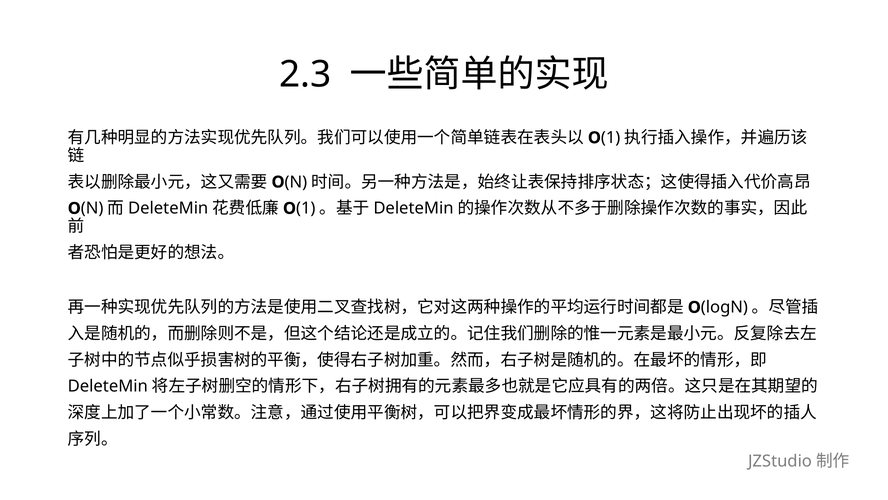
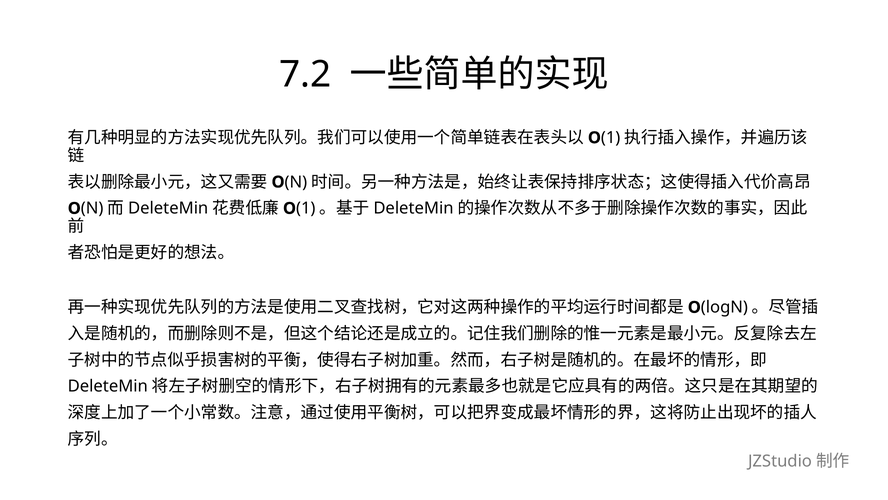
2.3: 2.3 -> 7.2 (305, 75)
